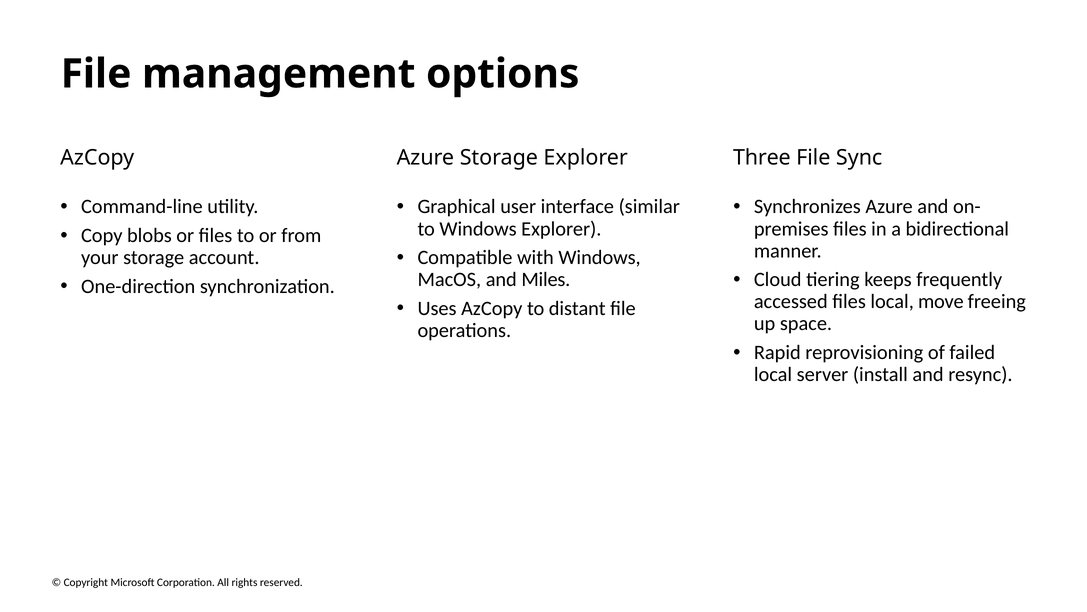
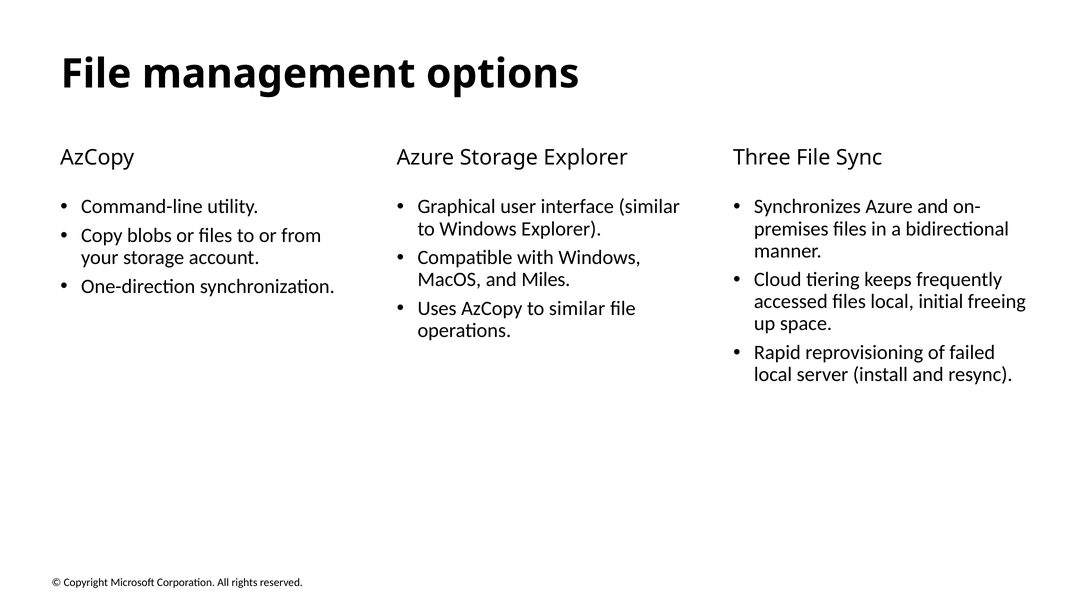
move: move -> initial (941, 301)
to distant: distant -> similar (577, 308)
